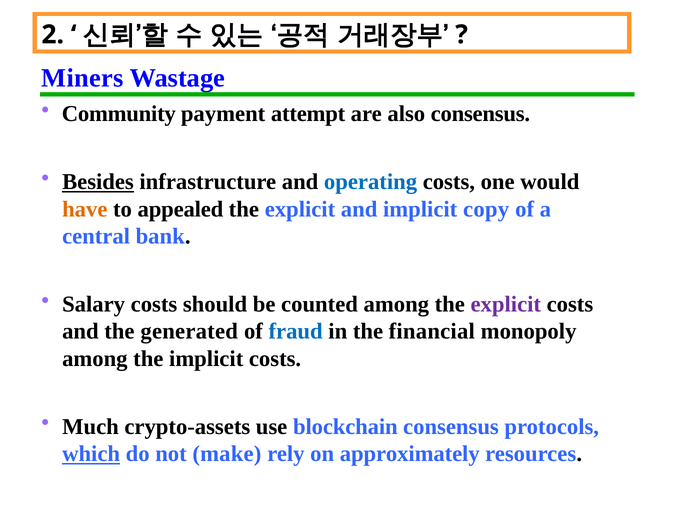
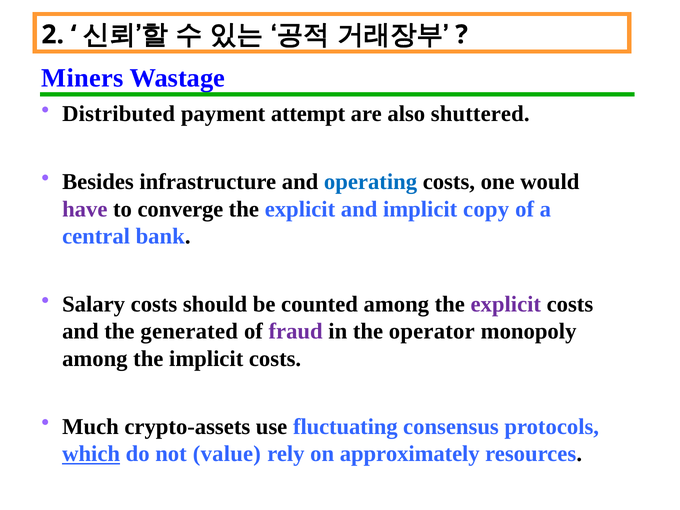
Community: Community -> Distributed (119, 114)
also consensus: consensus -> shuttered (480, 114)
Besides underline: present -> none (98, 182)
have colour: orange -> purple (85, 209)
appealed: appealed -> converge (180, 209)
fraud colour: blue -> purple (296, 332)
financial: financial -> operator (432, 332)
blockchain: blockchain -> fluctuating (345, 427)
make: make -> value (227, 454)
